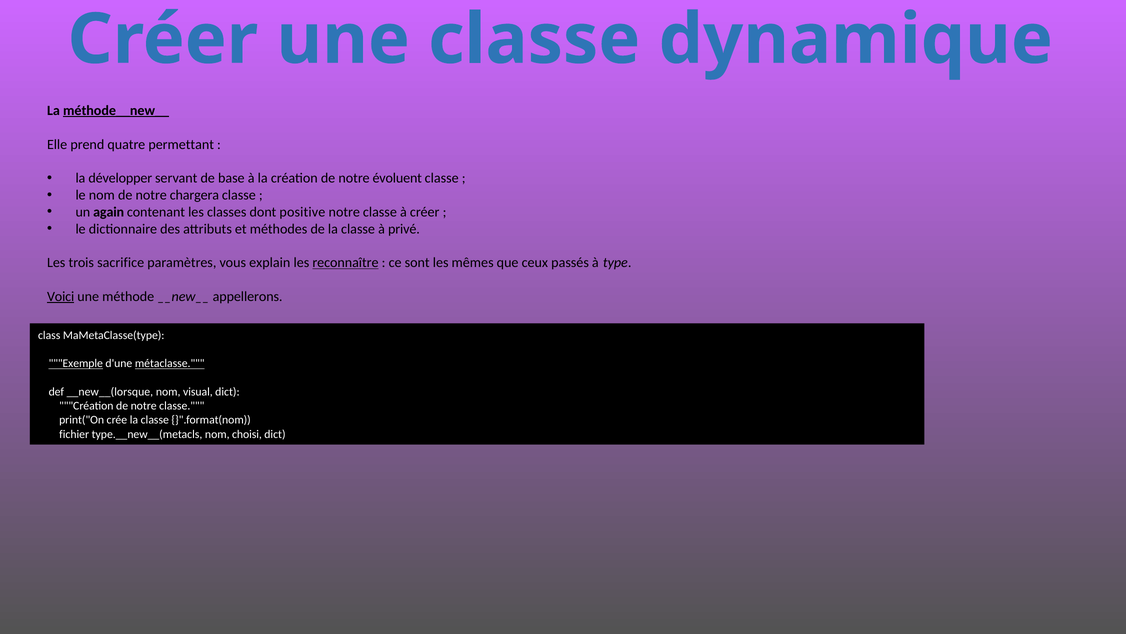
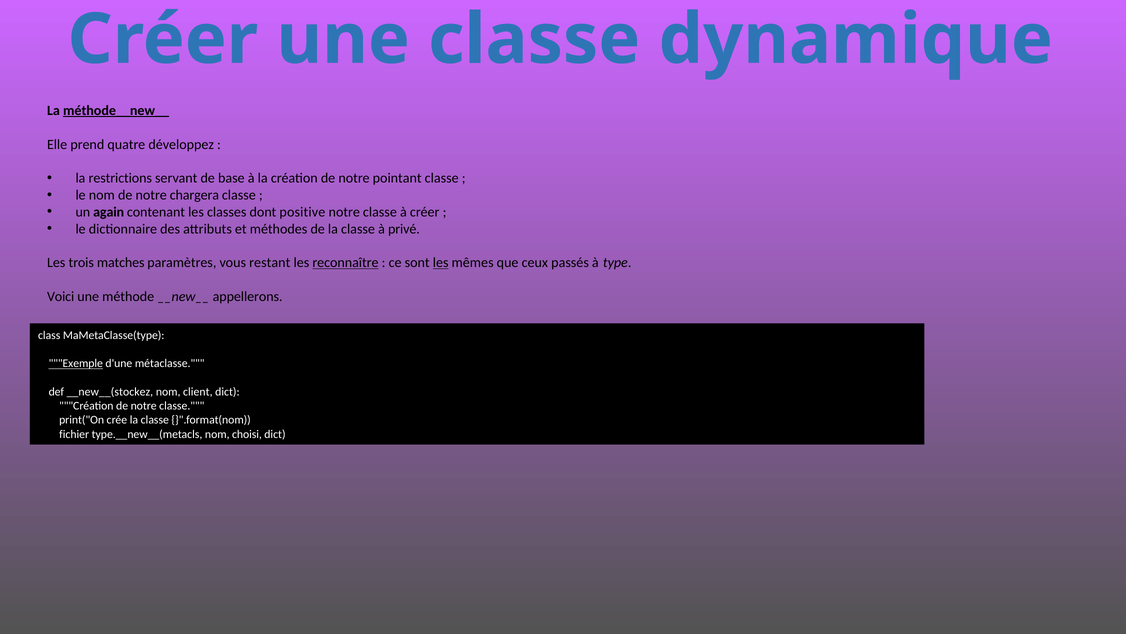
permettant: permettant -> développez (181, 144)
développer: développer -> restrictions (120, 178)
évoluent: évoluent -> pointant (397, 178)
sacrifice: sacrifice -> matches (121, 263)
explain: explain -> restant (270, 263)
les underline: none -> present (441, 263)
Voici underline: present -> none (61, 296)
métaclasse underline: present -> none (170, 363)
__new__(lorsque: __new__(lorsque -> __new__(stockez (110, 391)
visual: visual -> client (198, 391)
